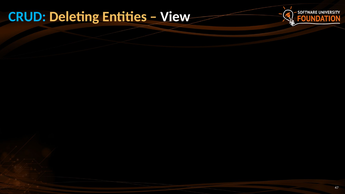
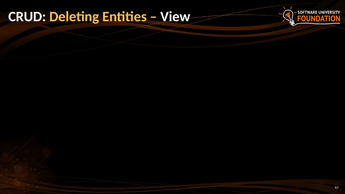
CRUD colour: light blue -> white (27, 17)
